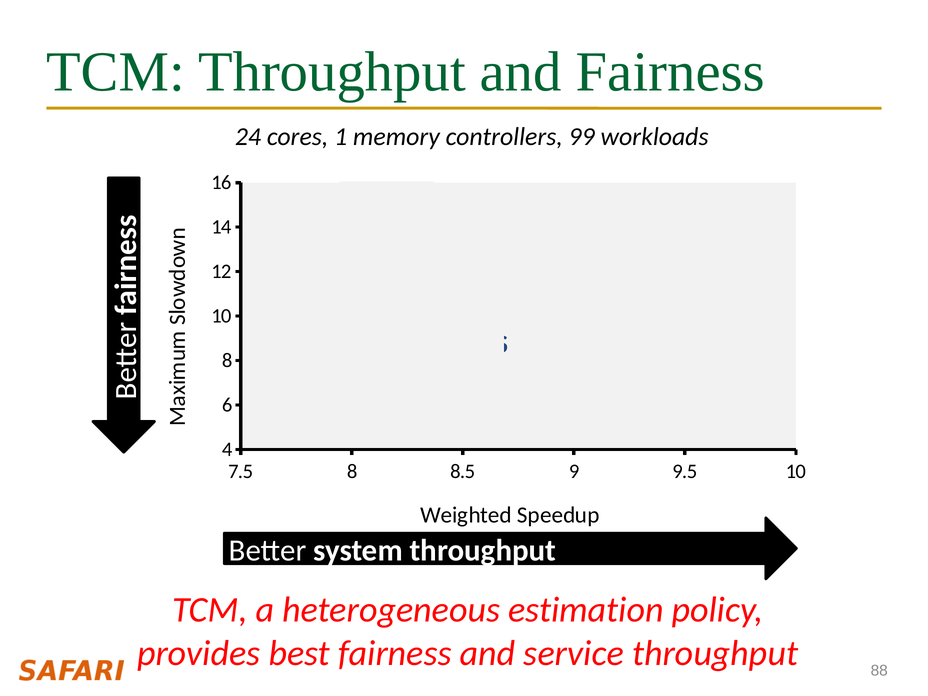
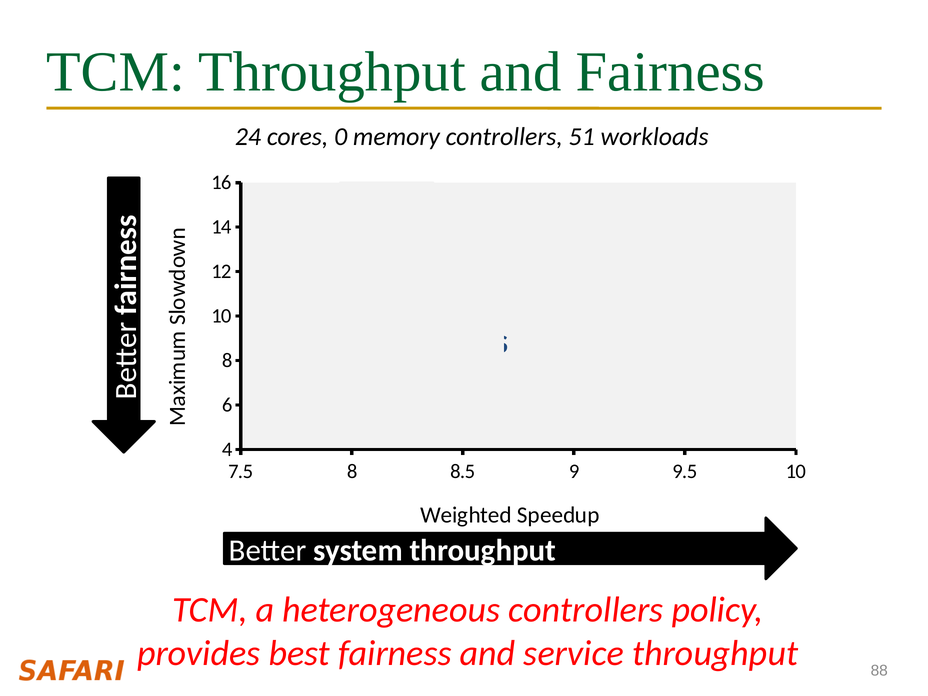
1: 1 -> 0 (341, 137)
99: 99 -> 51 (582, 137)
heterogeneous estimation: estimation -> controllers (586, 610)
